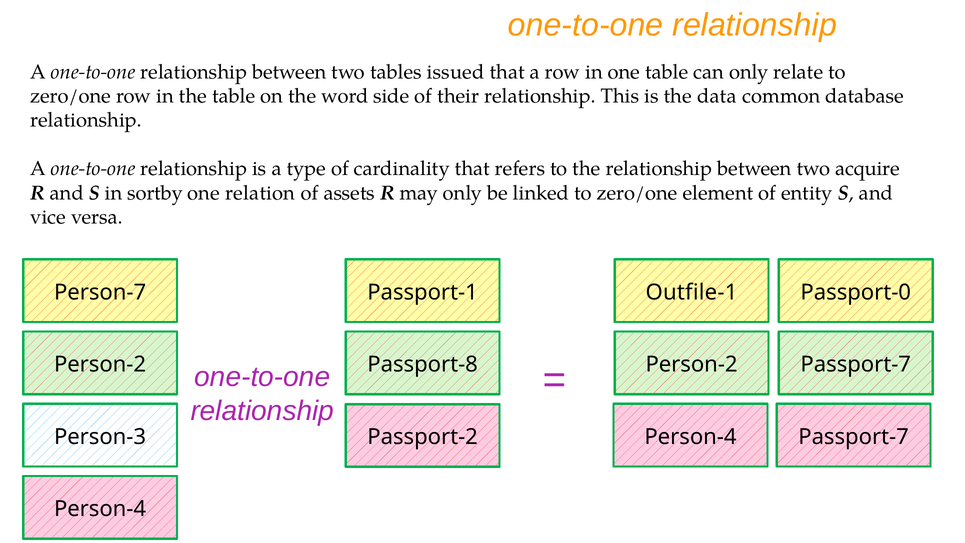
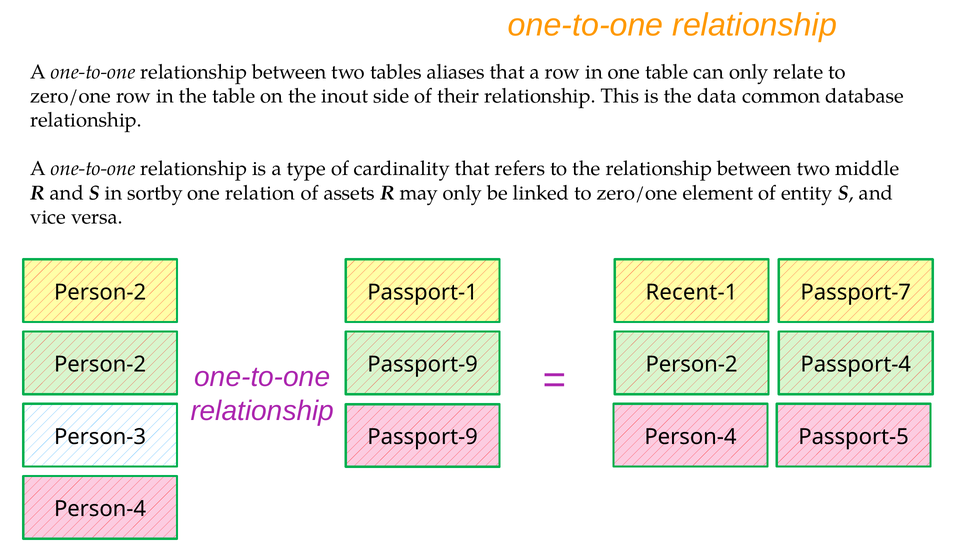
issued: issued -> aliases (456, 72)
word: word -> inout (345, 96)
acquire: acquire -> middle (867, 169)
Person-7: Person-7 -> Person-2 (100, 292)
Outfile-1: Outfile-1 -> Recent-1 (691, 292)
Passport-0: Passport-0 -> Passport-7 (856, 292)
Person-2 Passport-8: Passport-8 -> Passport-9 (423, 364)
Person-2 Passport-7: Passport-7 -> Passport-4 (856, 364)
Person-3 Passport-2: Passport-2 -> Passport-9 (423, 437)
Person-4 Passport-7: Passport-7 -> Passport-5 (854, 437)
